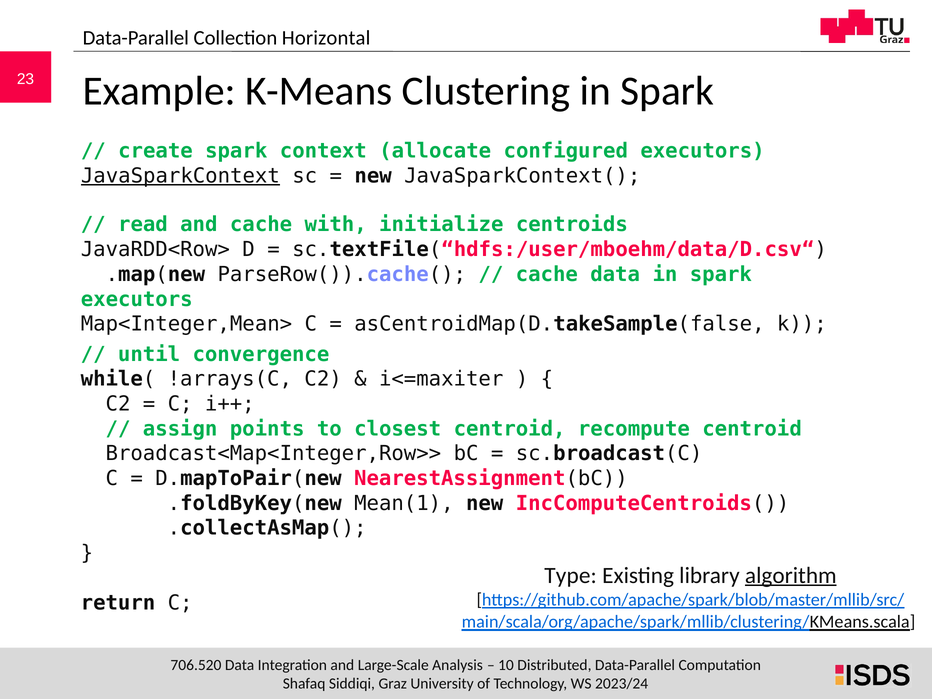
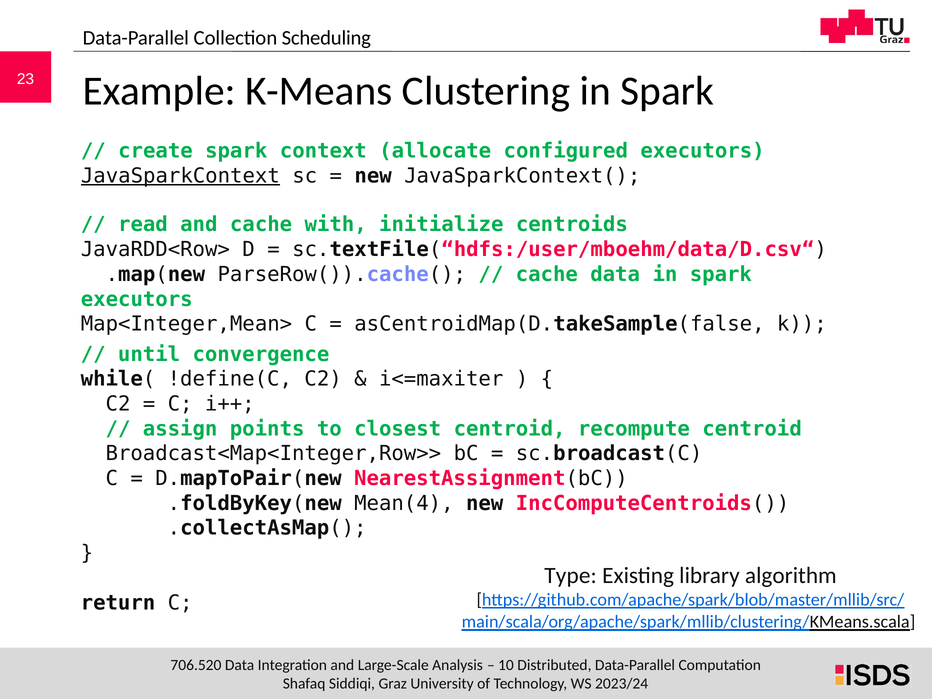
Horizontal: Horizontal -> Scheduling (326, 38)
!arrays(C: !arrays(C -> !define(C (230, 379)
Mean(1: Mean(1 -> Mean(4 (404, 503)
algorithm underline: present -> none (791, 575)
